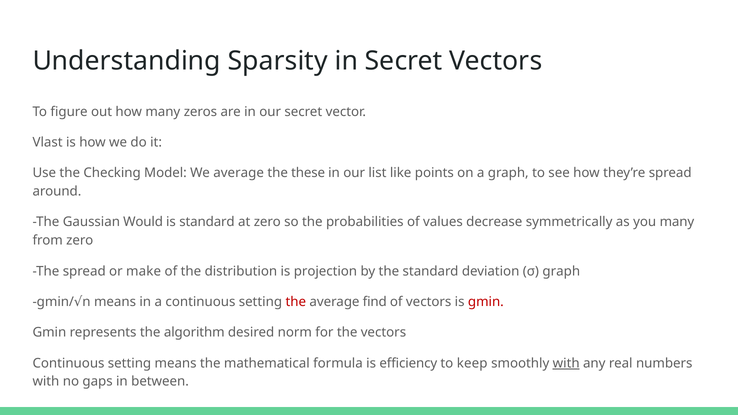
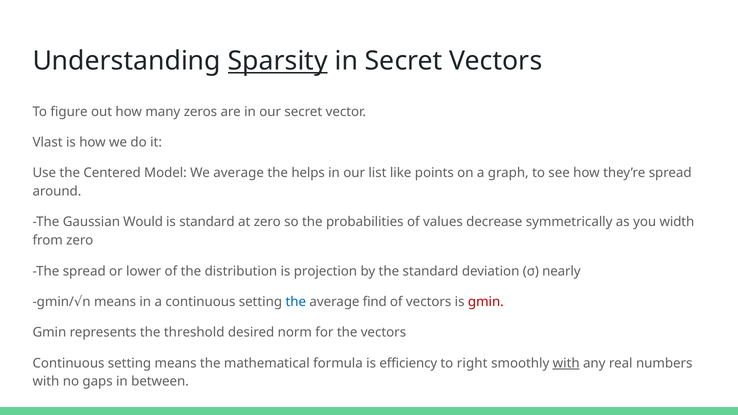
Sparsity underline: none -> present (278, 61)
Checking: Checking -> Centered (112, 173)
these: these -> helps (308, 173)
you many: many -> width (677, 222)
make: make -> lower (144, 271)
σ graph: graph -> nearly (561, 271)
the colour: red -> blue (296, 302)
algorithm: algorithm -> threshold (194, 333)
keep: keep -> right (472, 363)
